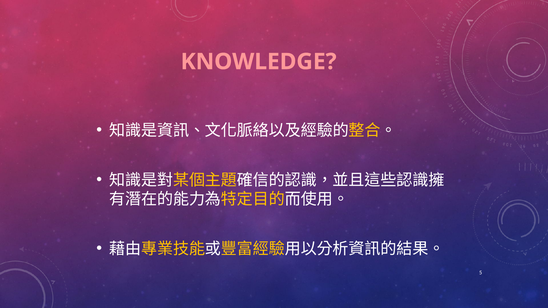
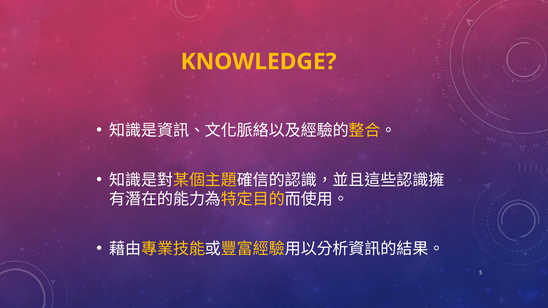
KNOWLEDGE colour: pink -> yellow (259, 62)
